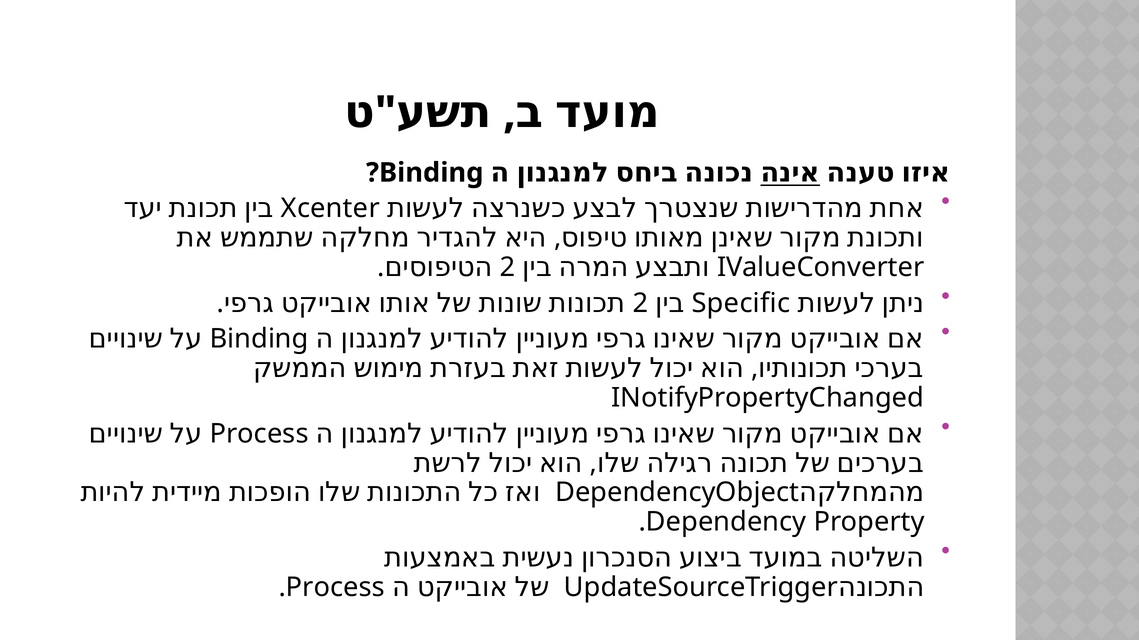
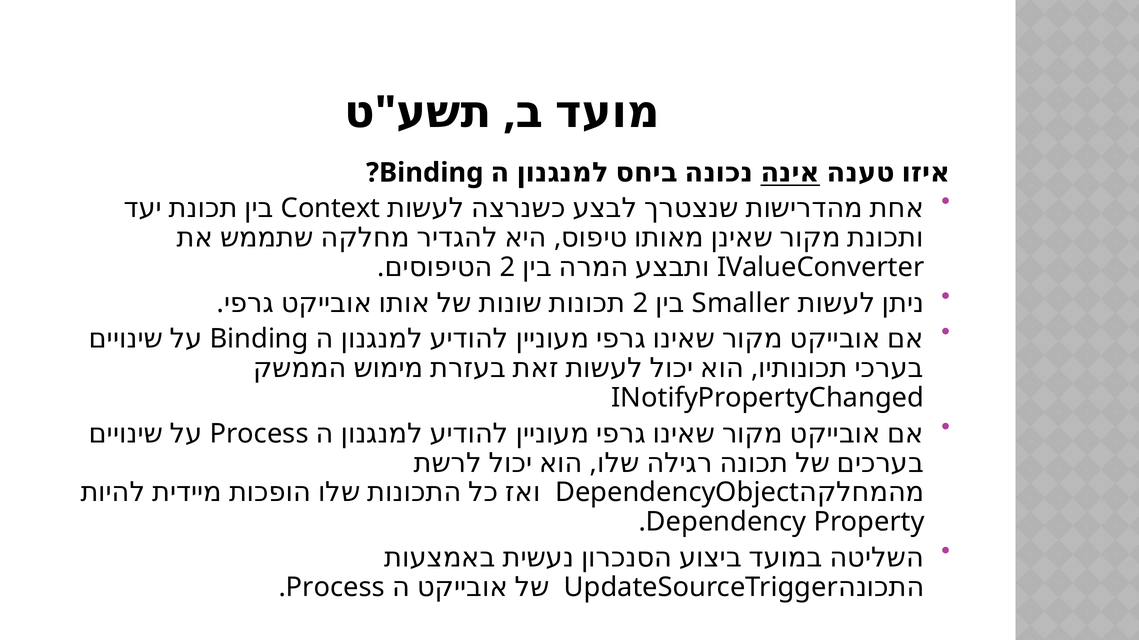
Xcenter: Xcenter -> Context (331, 209)
Specific: Specific -> Smaller (741, 303)
